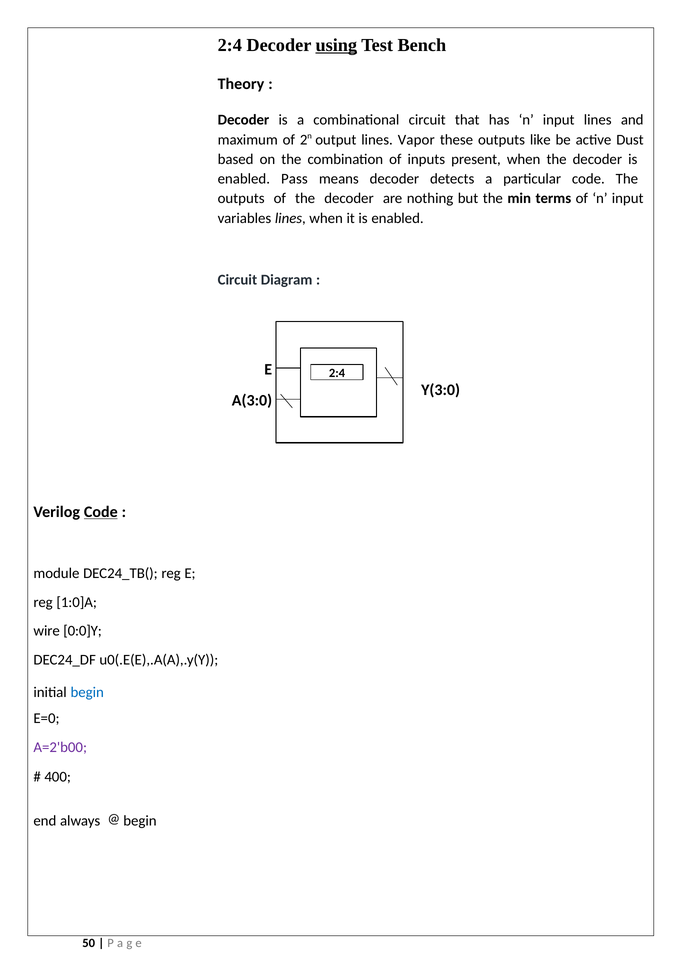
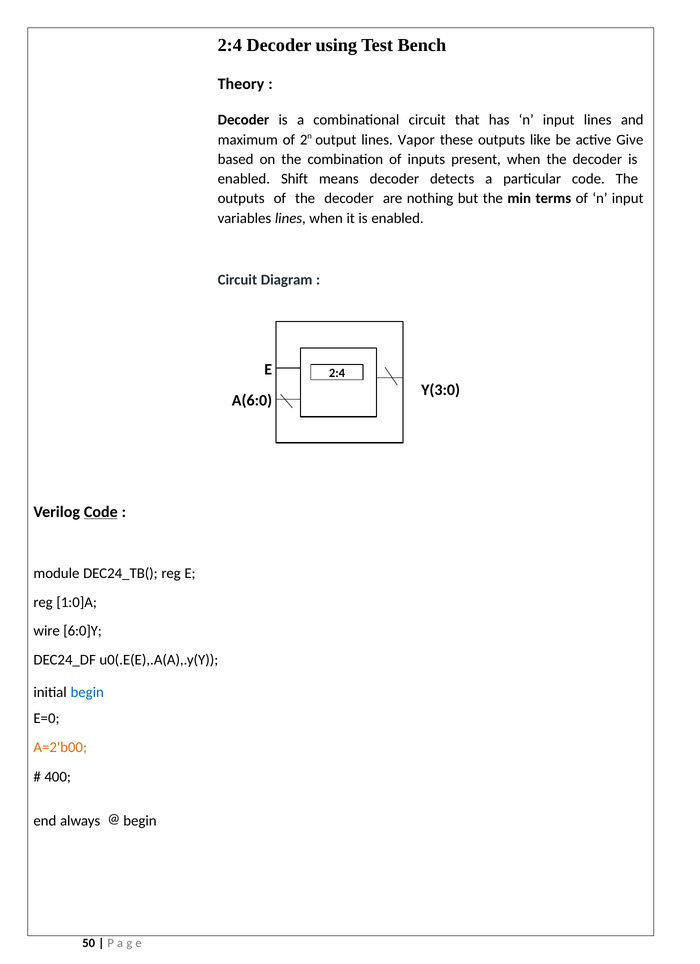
using underline: present -> none (336, 45)
Dust: Dust -> Give (630, 140)
Pass: Pass -> Shift (295, 179)
A(3:0: A(3:0 -> A(6:0 (252, 400)
0:0]Y: 0:0]Y -> 6:0]Y (83, 631)
A=2'b00 colour: purple -> orange (60, 747)
